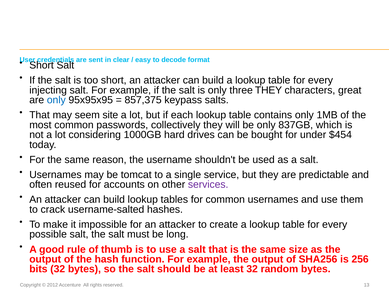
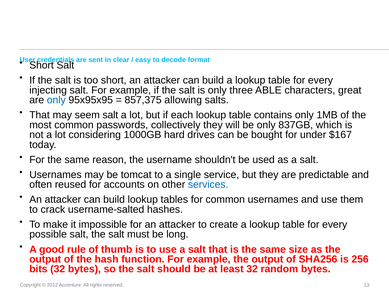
three THEY: THEY -> ABLE (268, 90)
keypass: keypass -> allowing (183, 100)
seem site: site -> salt (110, 115)
$454: $454 -> $167 (340, 135)
services colour: purple -> blue (208, 184)
